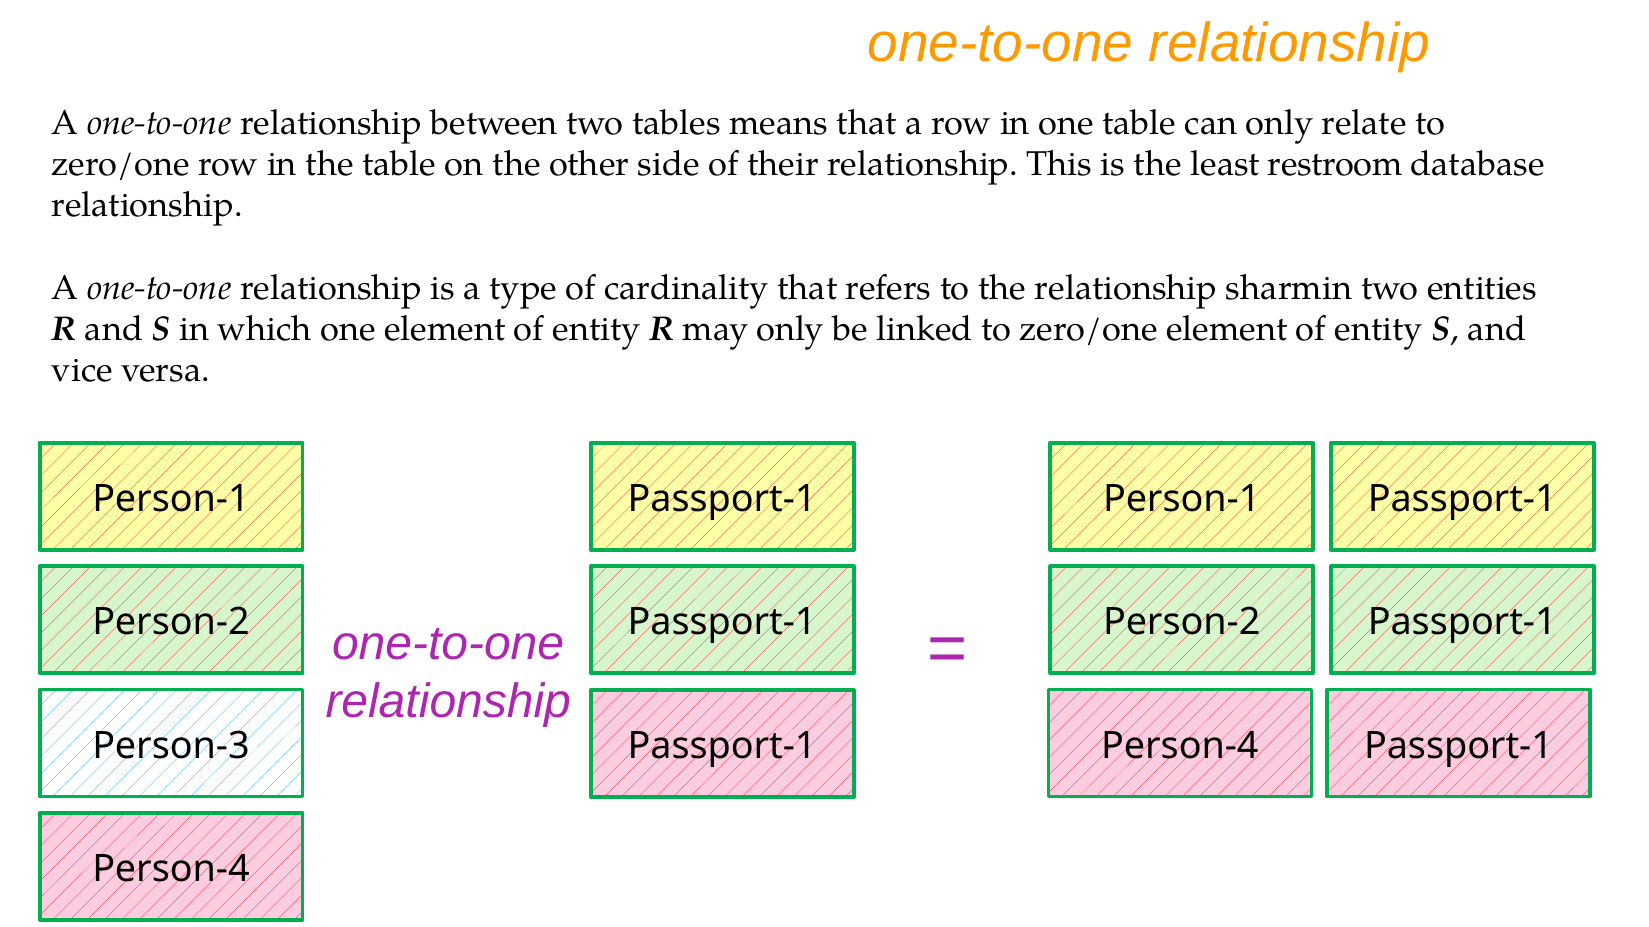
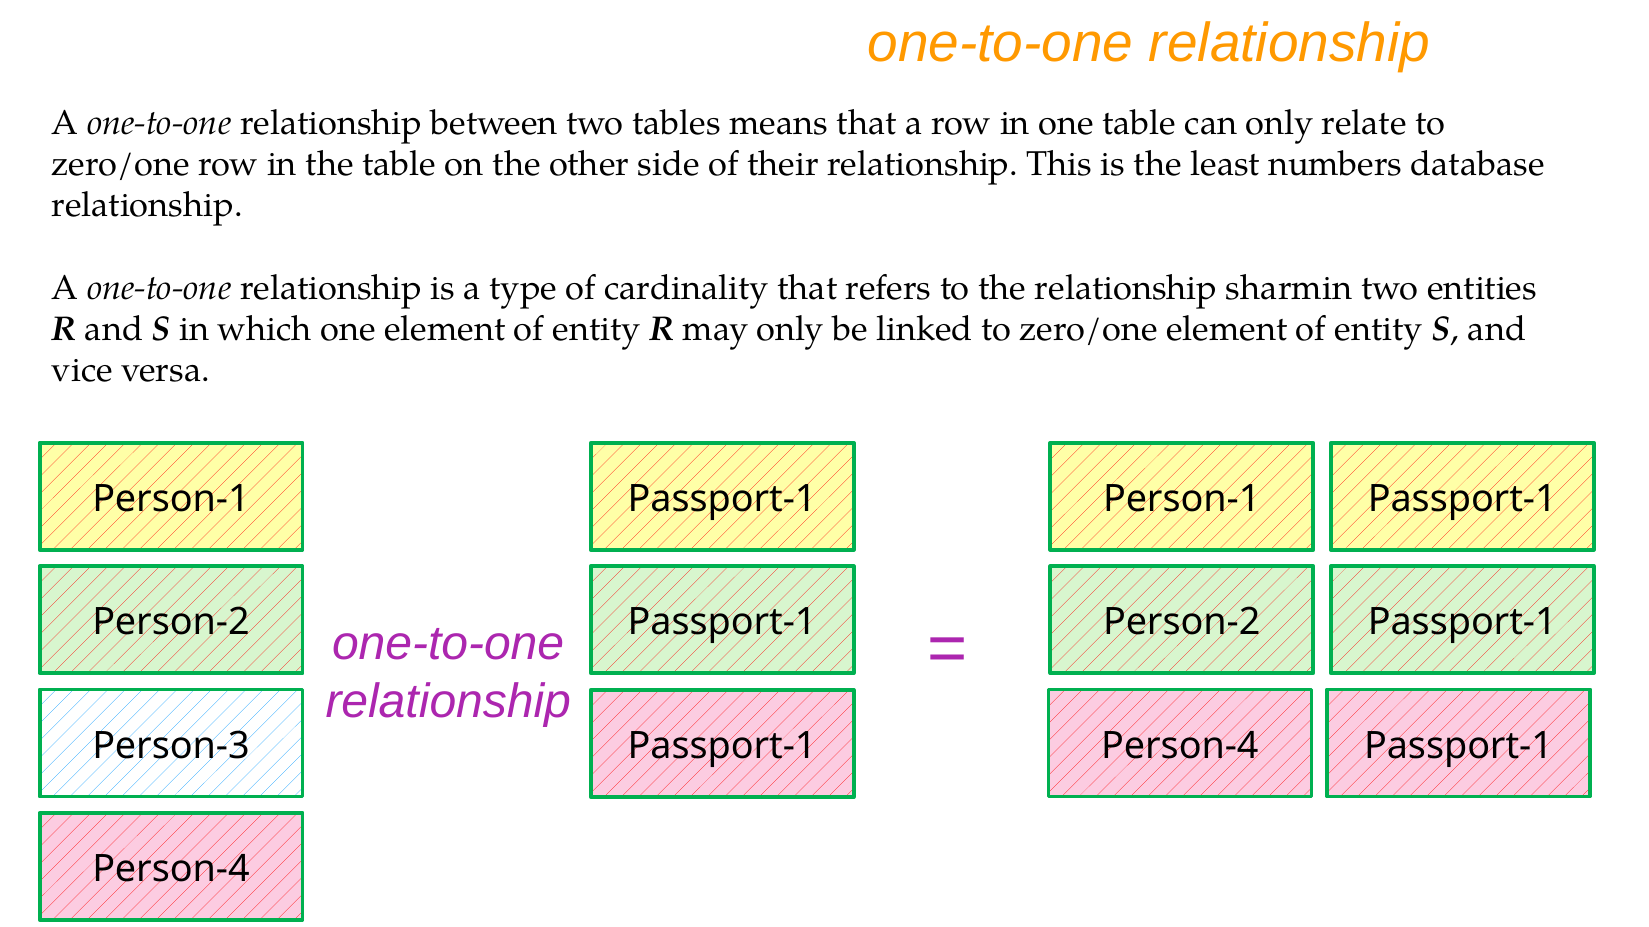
restroom: restroom -> numbers (1335, 164)
